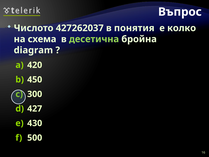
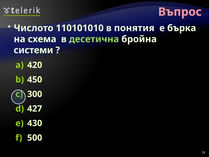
Въпрос colour: white -> pink (180, 12)
427262037: 427262037 -> 110101010 (80, 28)
колко: колко -> бърка (182, 28)
diagram: diagram -> системи (33, 50)
